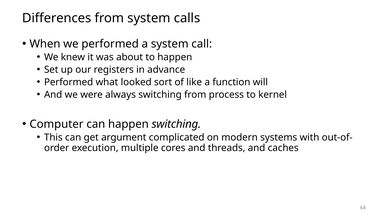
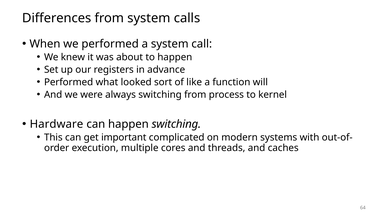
Computer: Computer -> Hardware (56, 124)
argument: argument -> important (124, 138)
